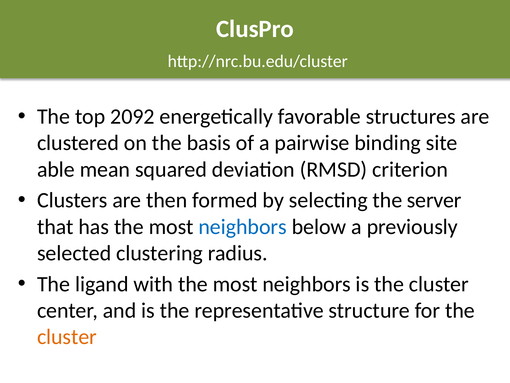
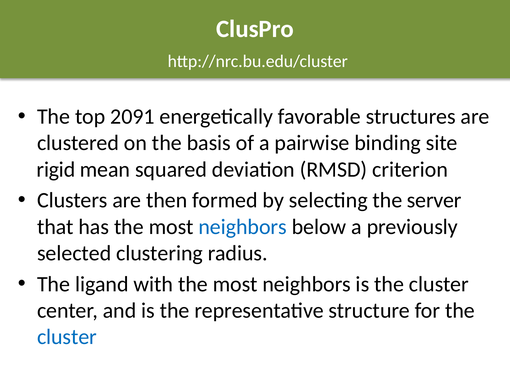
2092: 2092 -> 2091 (132, 116)
able: able -> rigid (56, 169)
cluster colour: orange -> blue (67, 336)
